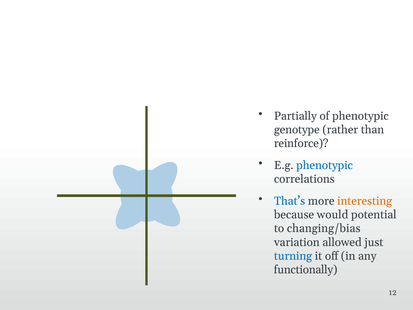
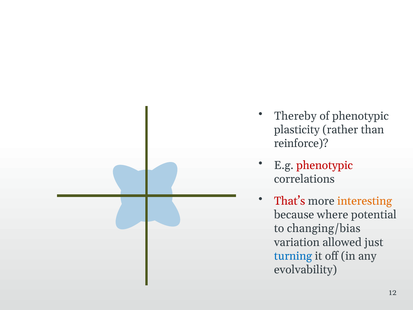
Partially: Partially -> Thereby (295, 116)
genotype: genotype -> plasticity (297, 130)
phenotypic colour: blue -> red (325, 165)
That’s colour: blue -> red (290, 201)
would: would -> where (333, 215)
functionally: functionally -> evolvability (305, 270)
